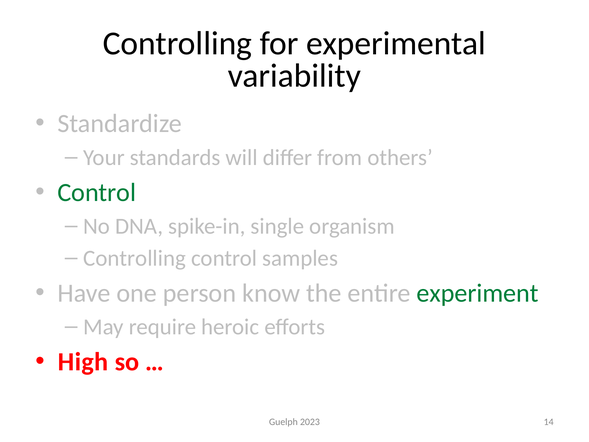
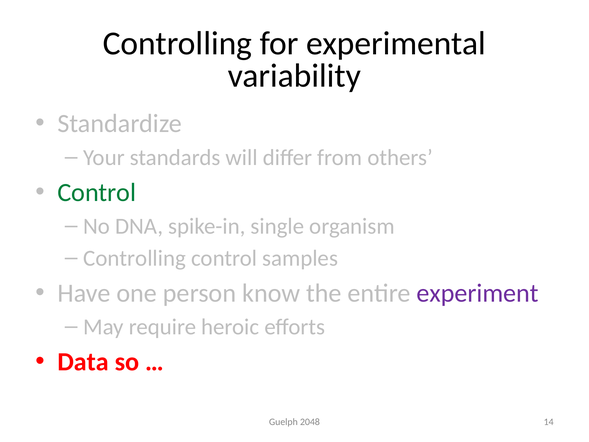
experiment colour: green -> purple (478, 293)
High: High -> Data (83, 362)
2023: 2023 -> 2048 (310, 422)
